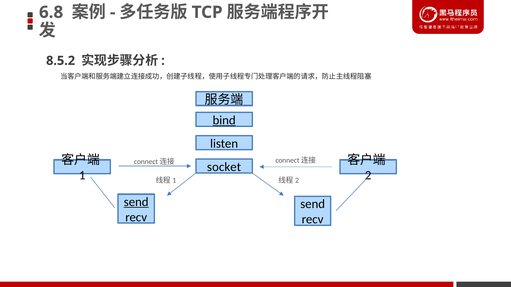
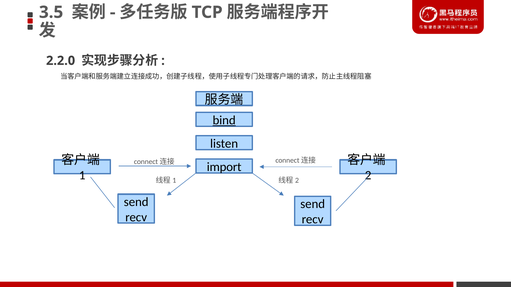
6.8: 6.8 -> 3.5 (51, 12)
8.5.2: 8.5.2 -> 2.2.0 (61, 61)
socket: socket -> import (224, 167)
send underline: present -> none (136, 202)
